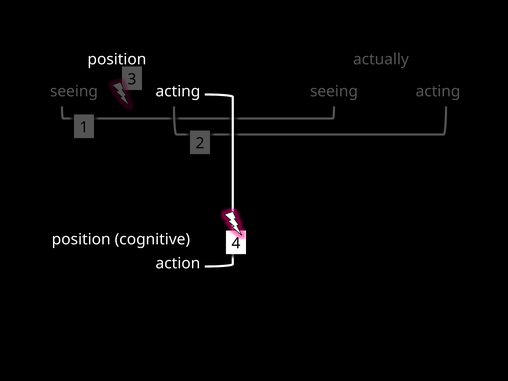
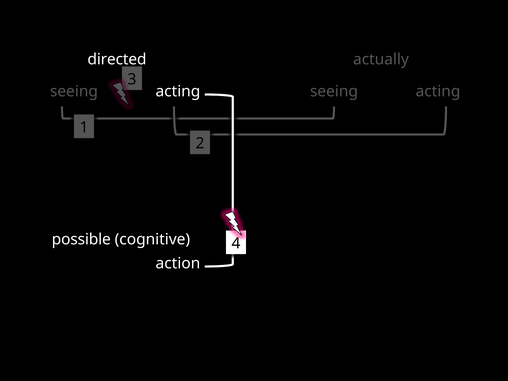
position: position -> directed (117, 59)
position: position -> possible (81, 239)
